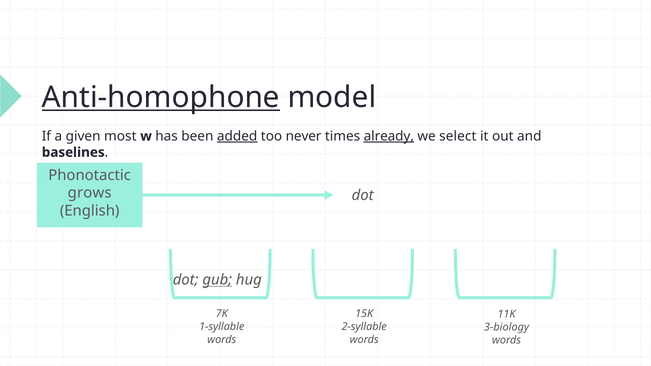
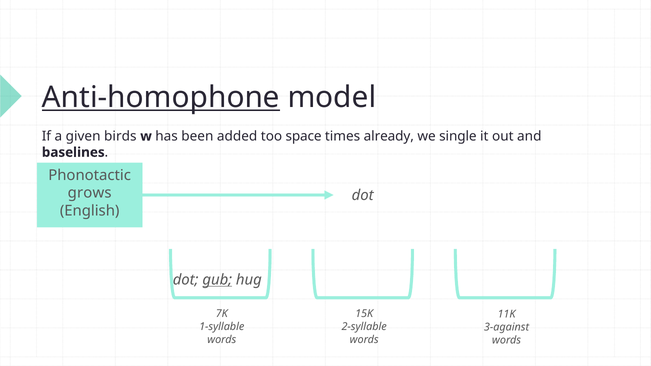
most: most -> birds (120, 136)
added underline: present -> none (237, 136)
never: never -> space (304, 136)
already underline: present -> none (389, 136)
select: select -> single (458, 136)
3-biology: 3-biology -> 3-against (507, 327)
